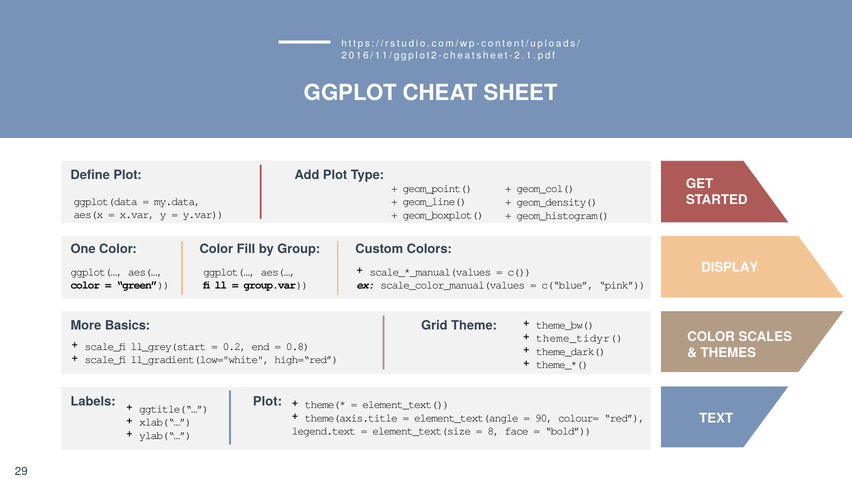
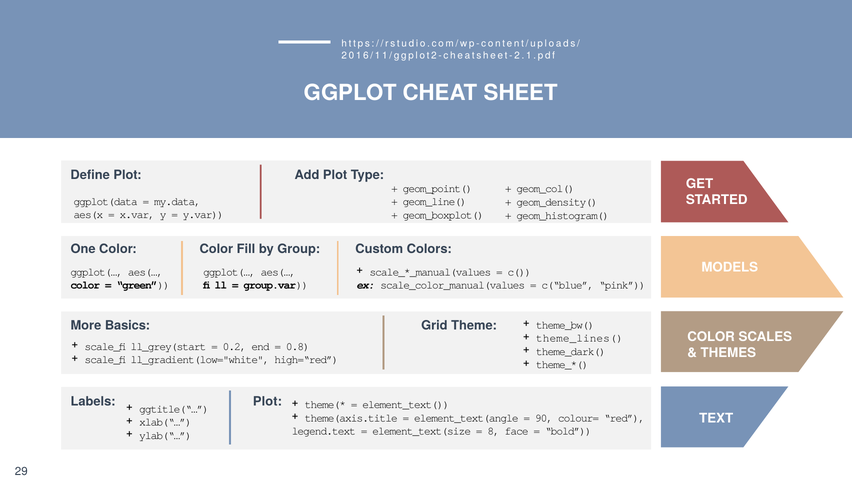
DISPLAY: DISPLAY -> MODELS (730, 268)
theme_tidyr(: theme_tidyr( -> theme_lines( (580, 339)
